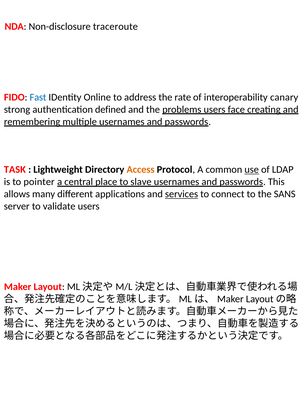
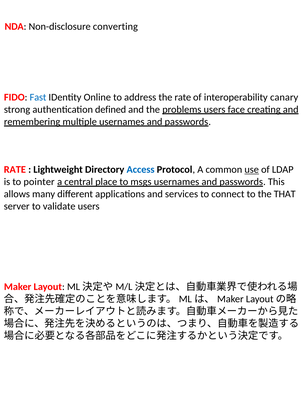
traceroute: traceroute -> converting (115, 26)
TASK: TASK -> RATE (15, 170)
Access colour: orange -> blue (141, 170)
slave: slave -> msgs (141, 182)
services underline: present -> none (182, 194)
SANS: SANS -> THAT (285, 194)
